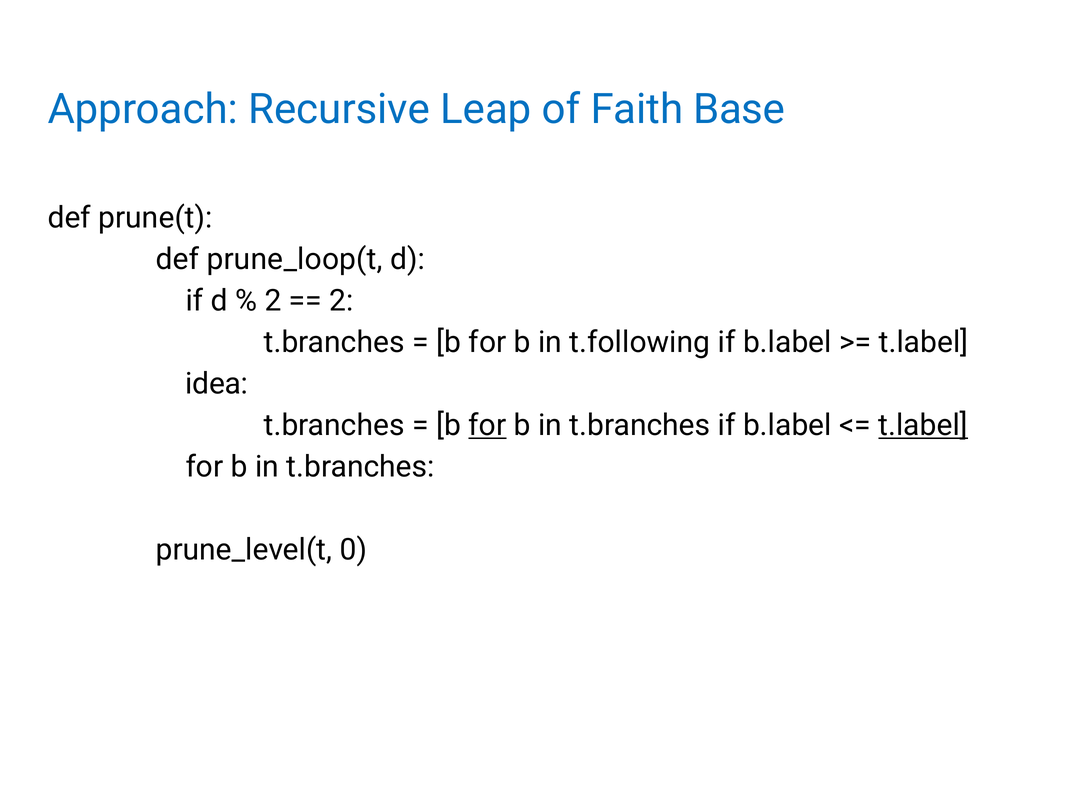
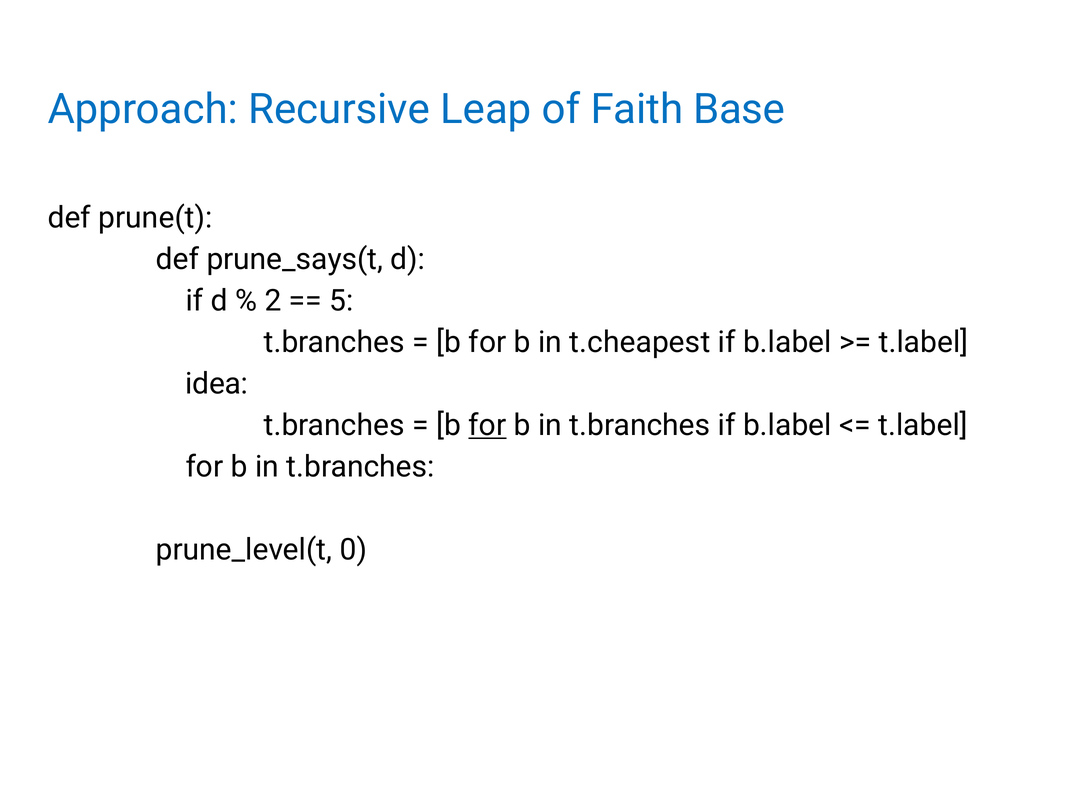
prune_loop(t: prune_loop(t -> prune_says(t (295, 259)
2: 2 -> 5 (341, 301)
t.following: t.following -> t.cheapest (640, 342)
t.label underline: present -> none (923, 425)
